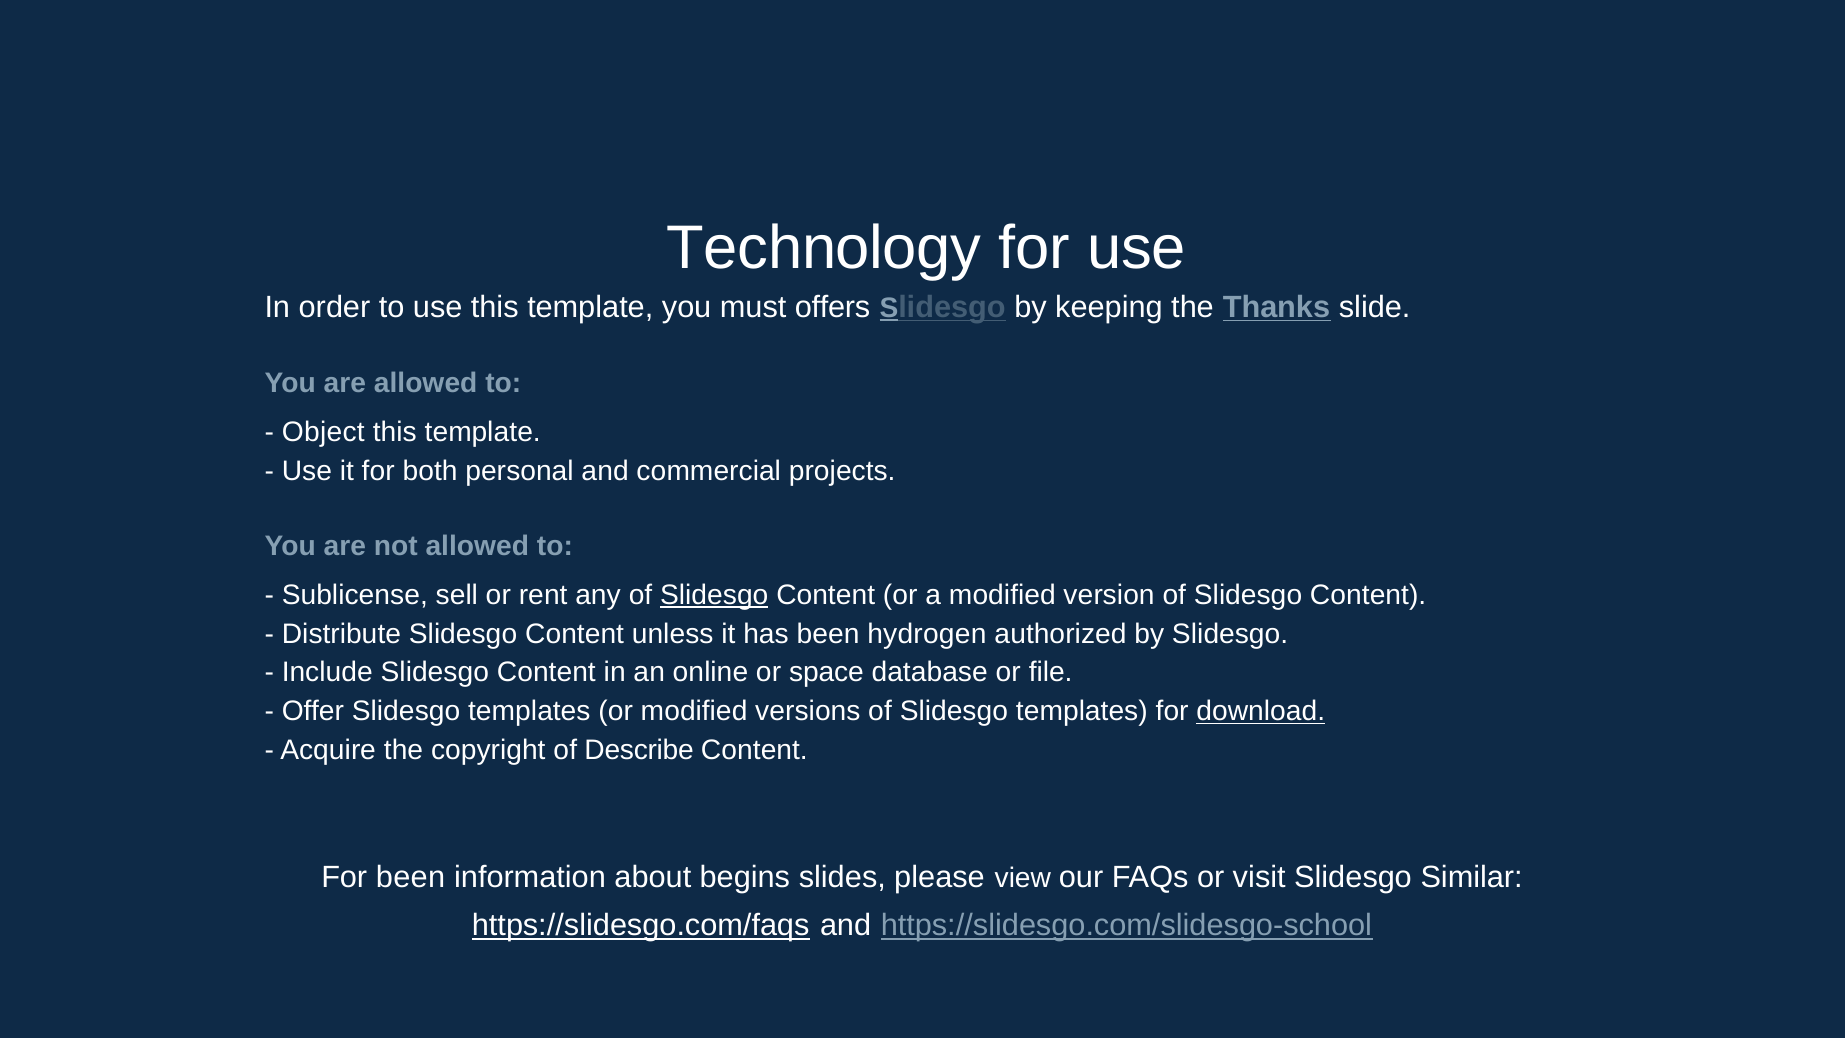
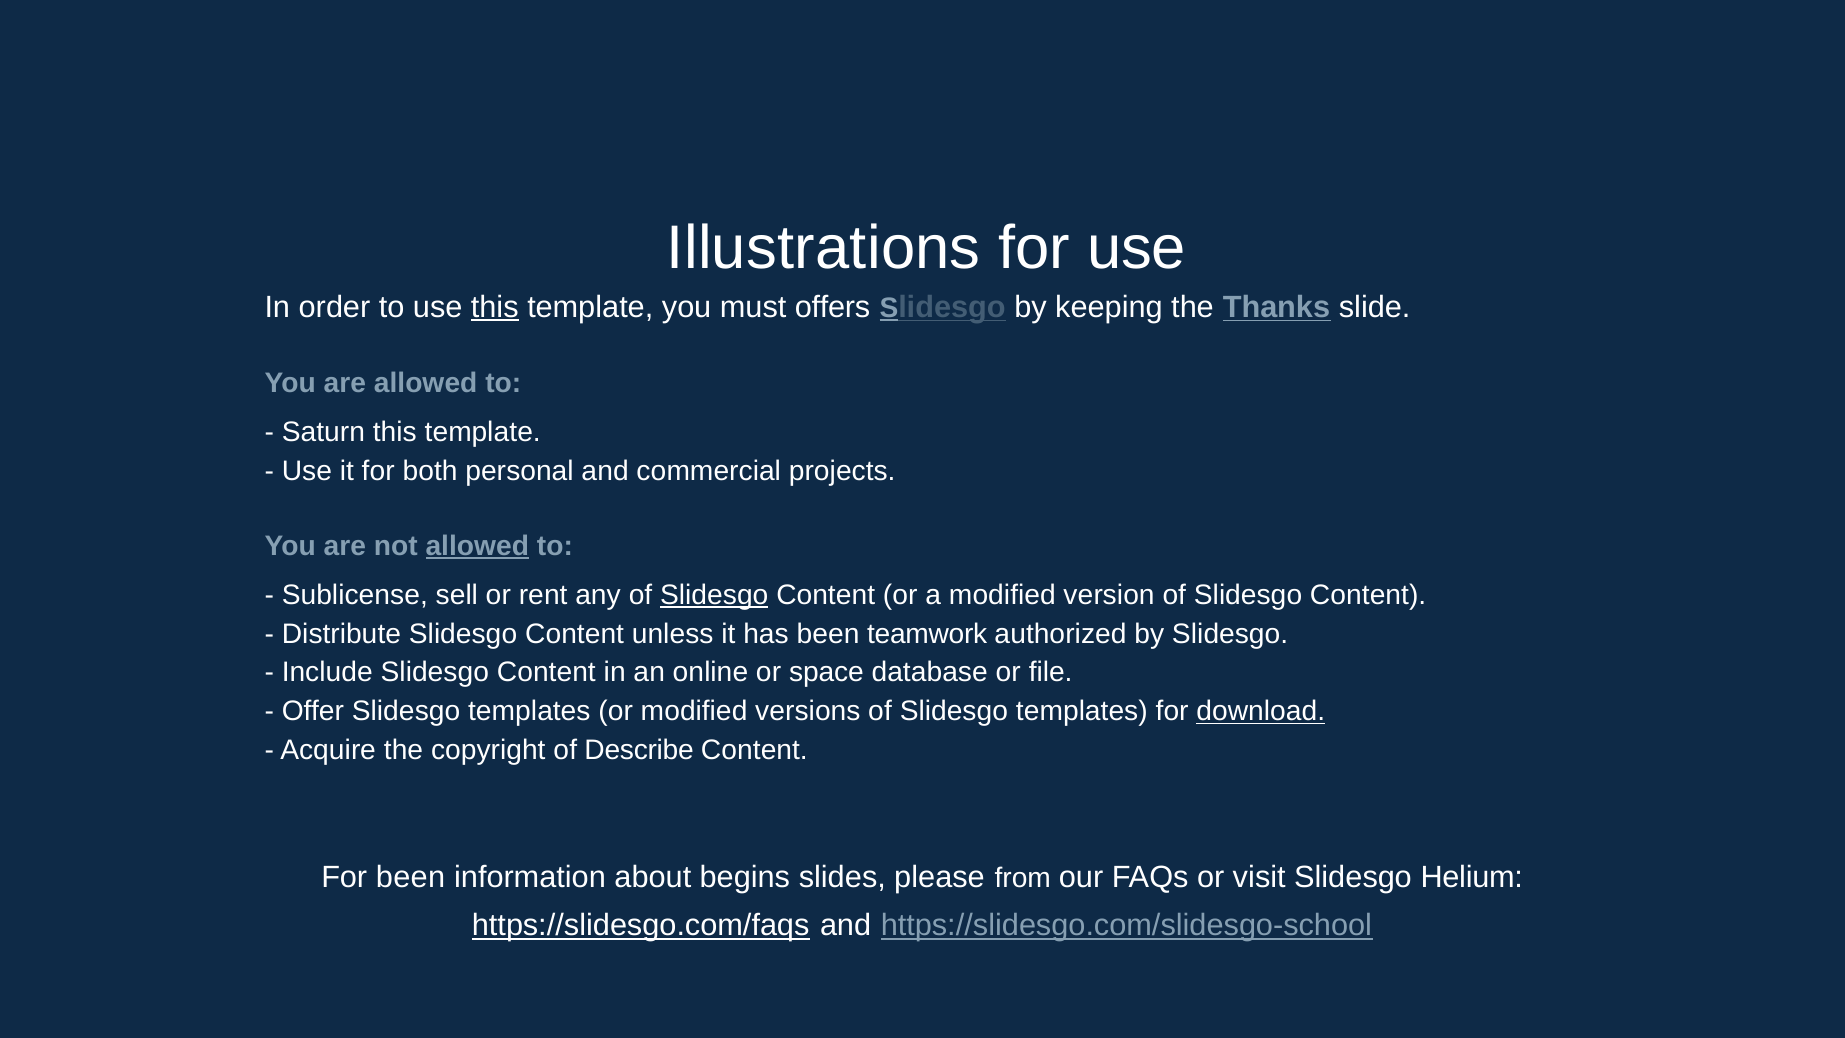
Technology: Technology -> Illustrations (824, 248)
this underline: none -> present (495, 307)
Object: Object -> Saturn (323, 432)
allowed underline: none -> present (477, 546)
hydrogen: hydrogen -> teamwork (927, 634)
view: view -> from (1023, 878)
Similar: Similar -> Helium (1472, 877)
